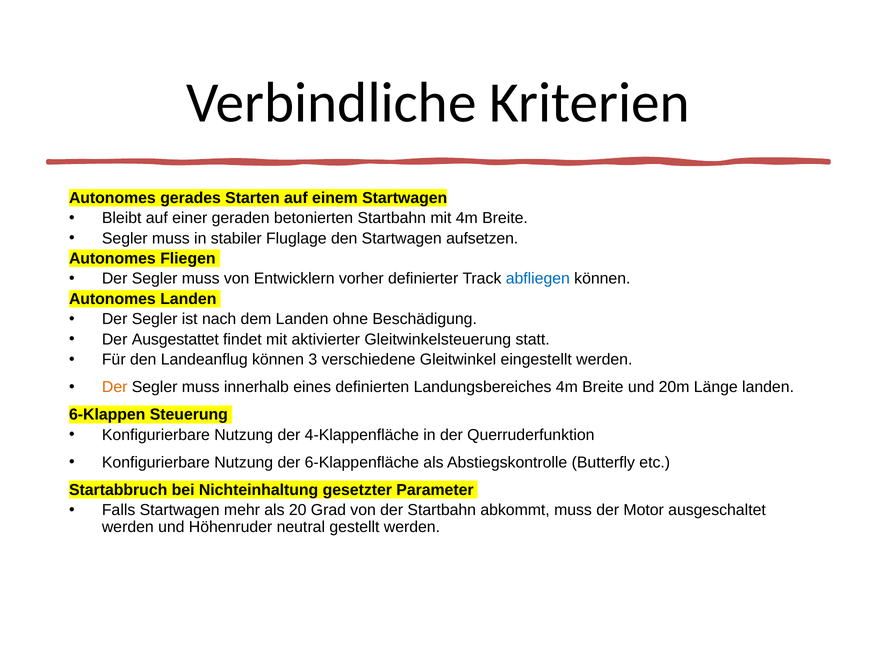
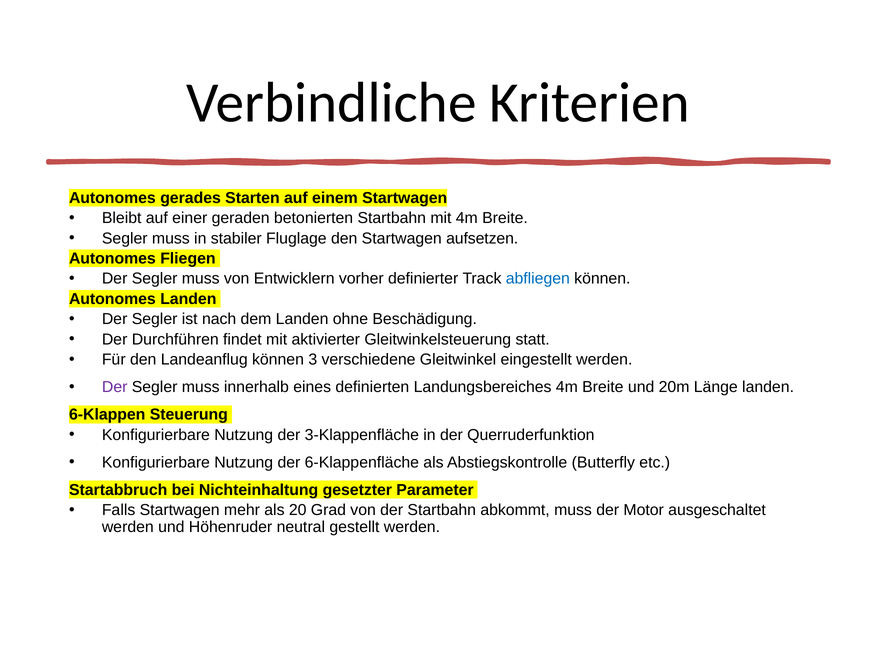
Ausgestattet: Ausgestattet -> Durchführen (175, 339)
Der colour: orange -> purple (115, 387)
4-Klappenﬂäche: 4-Klappenﬂäche -> 3-Klappenﬂäche (362, 435)
